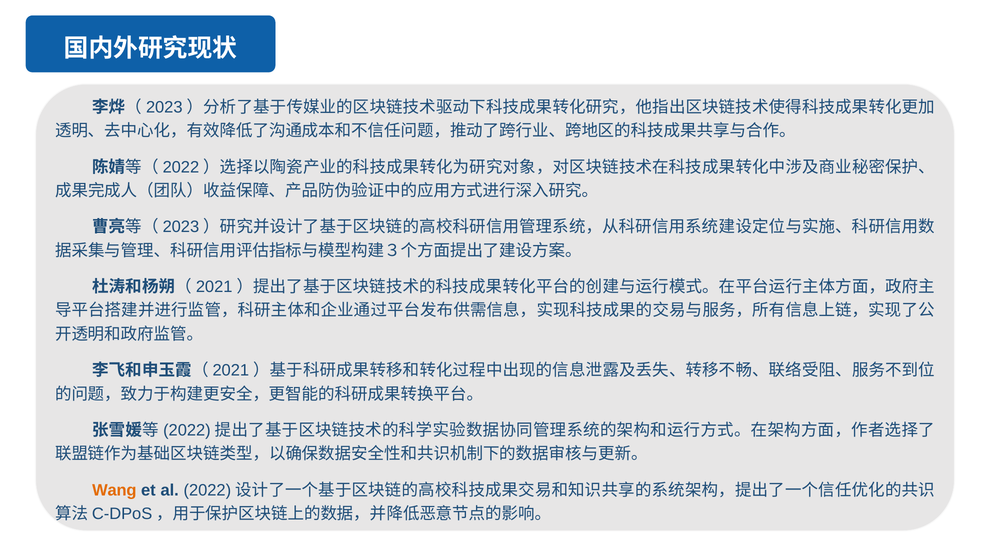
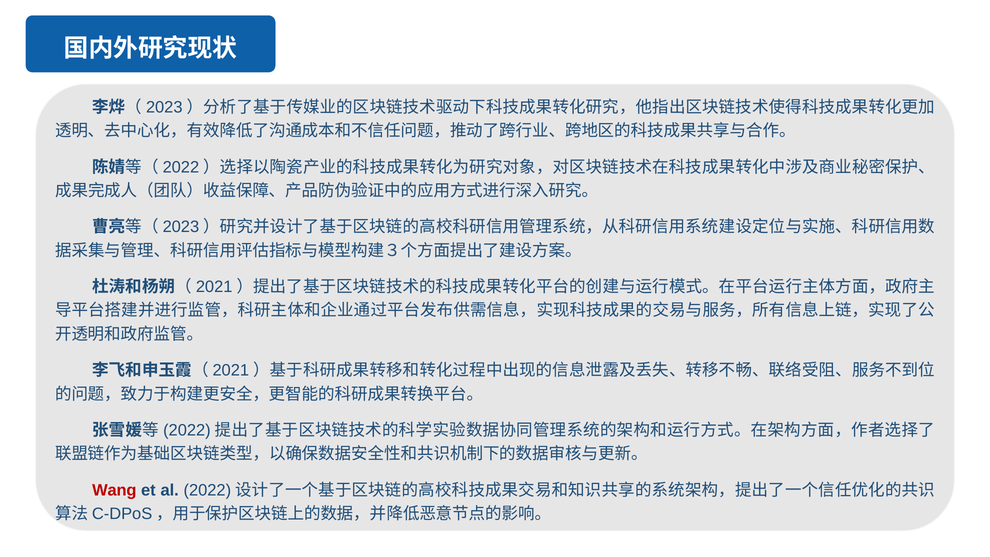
Wang colour: orange -> red (114, 490)
